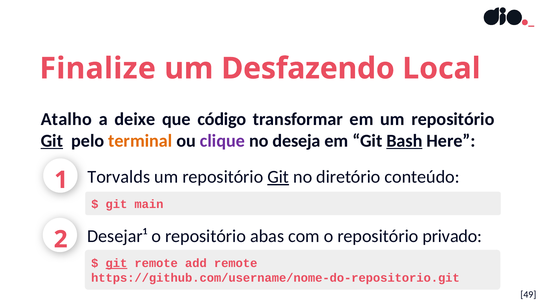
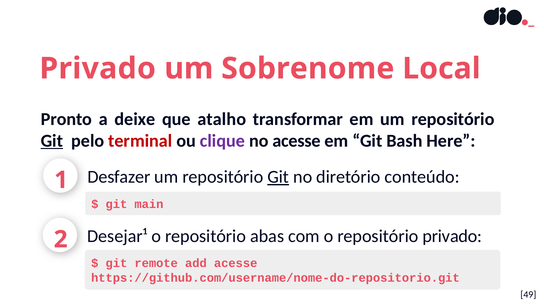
Finalize: Finalize -> Privado (98, 69)
Desfazendo: Desfazendo -> Sobrenome (308, 69)
Atalho: Atalho -> Pronto (66, 119)
código: código -> atalho (222, 119)
terminal colour: orange -> red (140, 141)
no deseja: deseja -> acesse (297, 141)
Bash underline: present -> none (404, 141)
Torvalds: Torvalds -> Desfazer (119, 177)
git underline: present -> none (116, 263)
add remote: remote -> acesse (236, 263)
